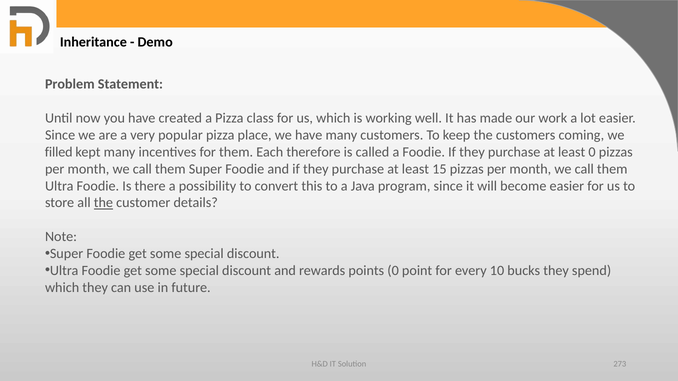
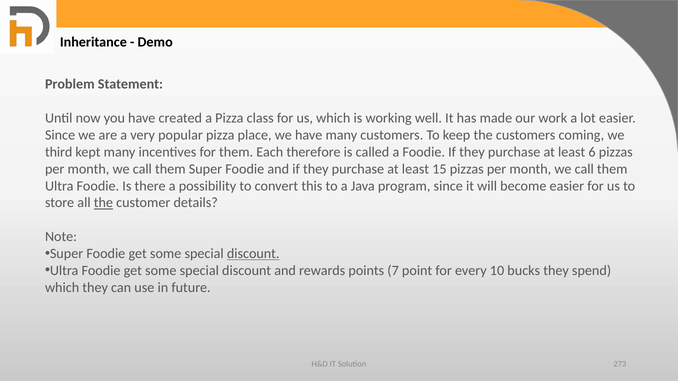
filled: filled -> third (59, 152)
least 0: 0 -> 6 (592, 152)
discount underline: none -> present (253, 254)
points 0: 0 -> 7 (393, 271)
